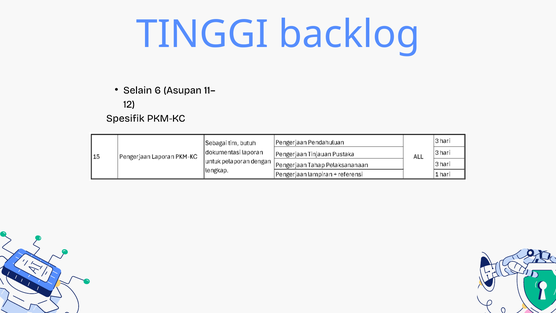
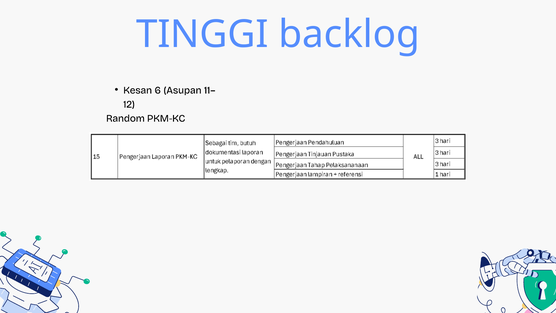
Selain: Selain -> Kesan (138, 90)
Spesifik: Spesifik -> Random (125, 118)
